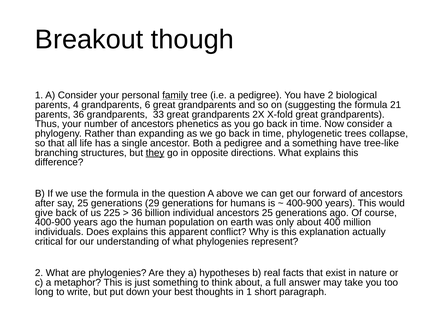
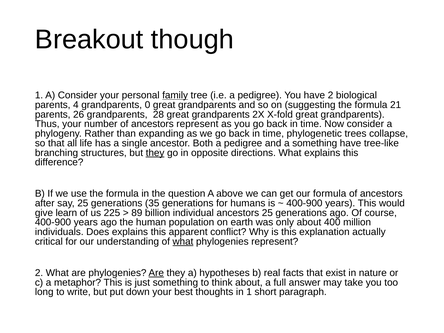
6: 6 -> 0 (148, 105)
parents 36: 36 -> 26 (79, 114)
33: 33 -> 28 (158, 114)
ancestors phenetics: phenetics -> represent (197, 124)
our forward: forward -> formula (330, 194)
29: 29 -> 35 (152, 203)
give back: back -> learn (66, 213)
36: 36 -> 89 (137, 213)
what underline: none -> present (183, 242)
Are underline: none -> present (156, 273)
